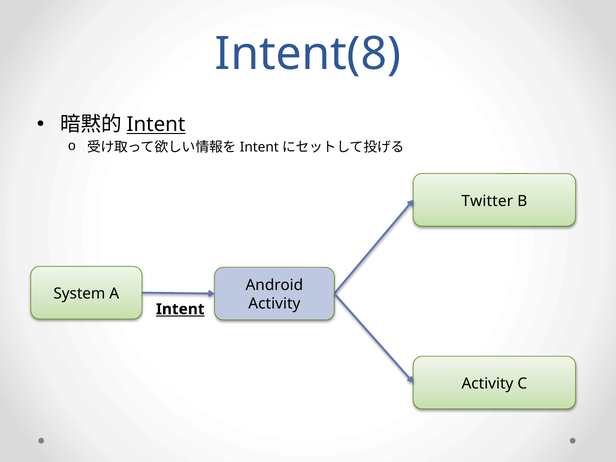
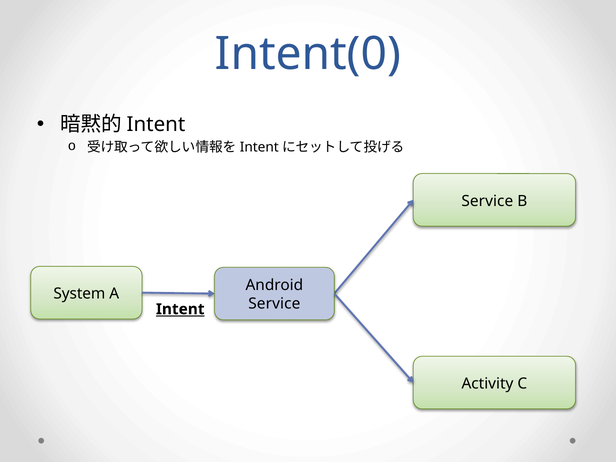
Intent(8: Intent(8 -> Intent(0 (308, 54)
Intent underline: present -> none (156, 125)
Twitter: Twitter -> Service (487, 201)
Activity: Activity -> Service (274, 304)
